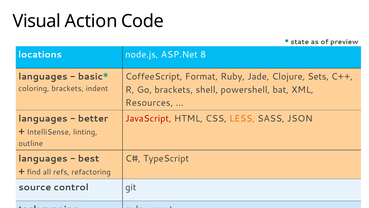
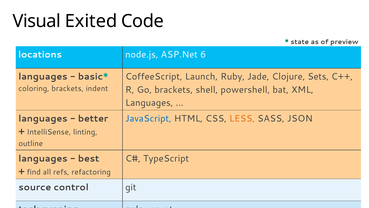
Action: Action -> Exited (91, 21)
8: 8 -> 6 (203, 55)
Format: Format -> Launch (201, 76)
Resources: Resources -> Languages (149, 103)
JavaScript colour: red -> blue (148, 118)
